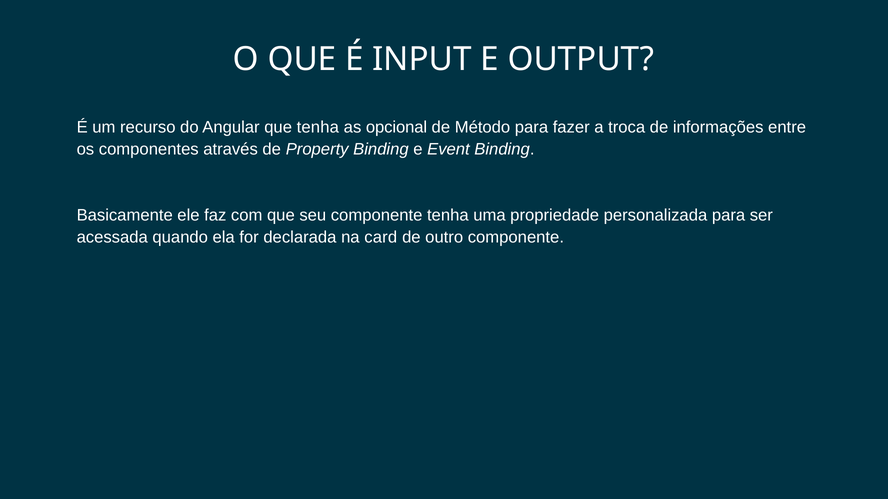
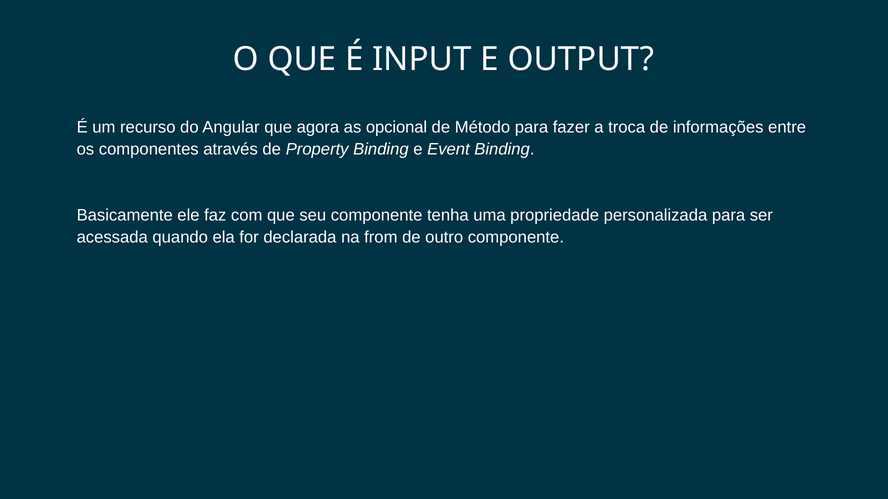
que tenha: tenha -> agora (318, 127)
card: card -> from (381, 238)
